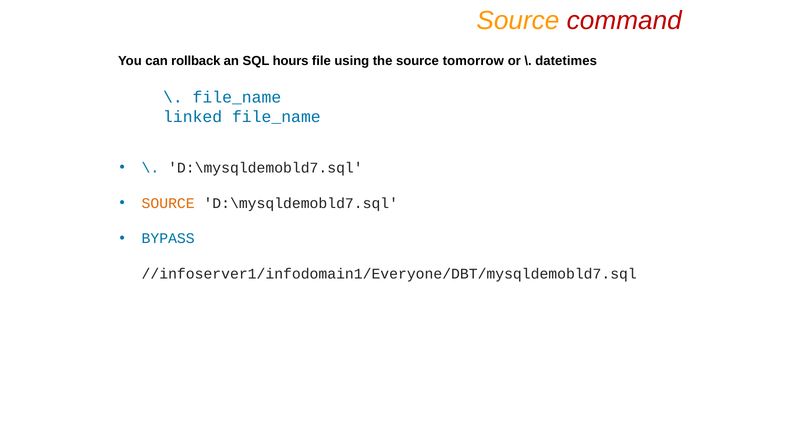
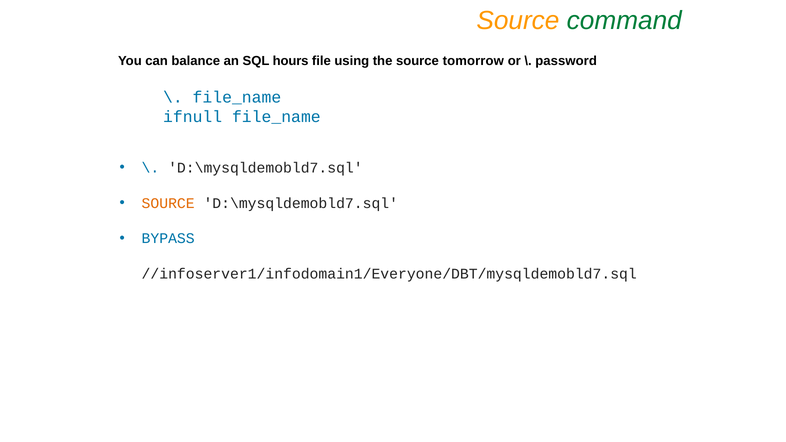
command colour: red -> green (624, 20)
rollback: rollback -> balance (196, 61)
datetimes: datetimes -> password (566, 61)
linked: linked -> ifnull (193, 117)
